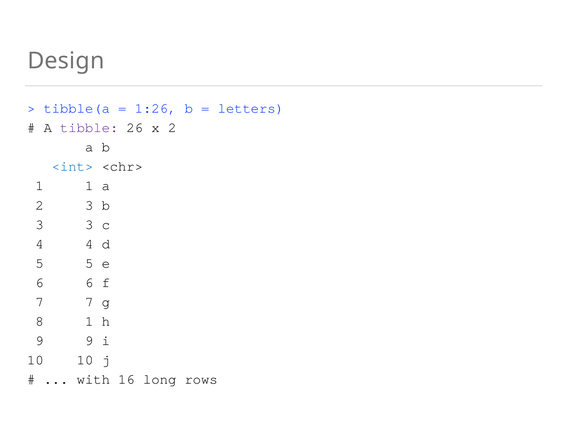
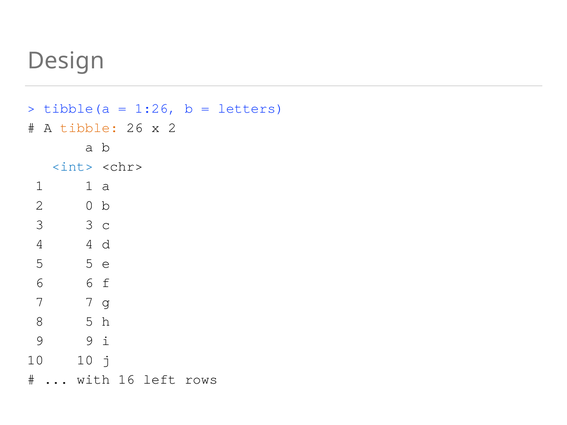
tibble colour: purple -> orange (89, 128)
2 3: 3 -> 0 (89, 205)
8 1: 1 -> 5 (89, 321)
long: long -> left (160, 380)
